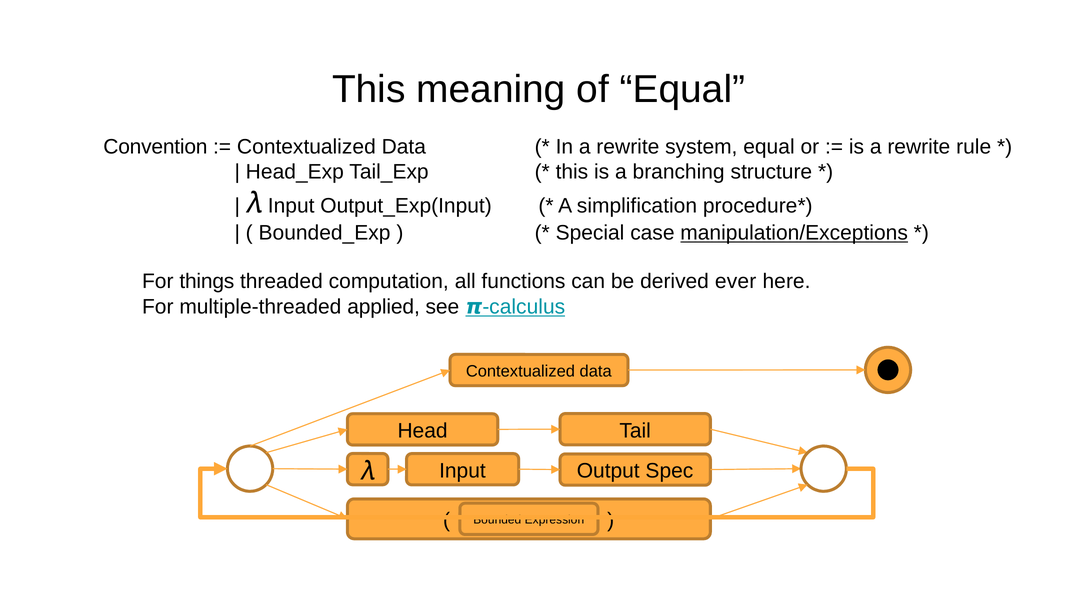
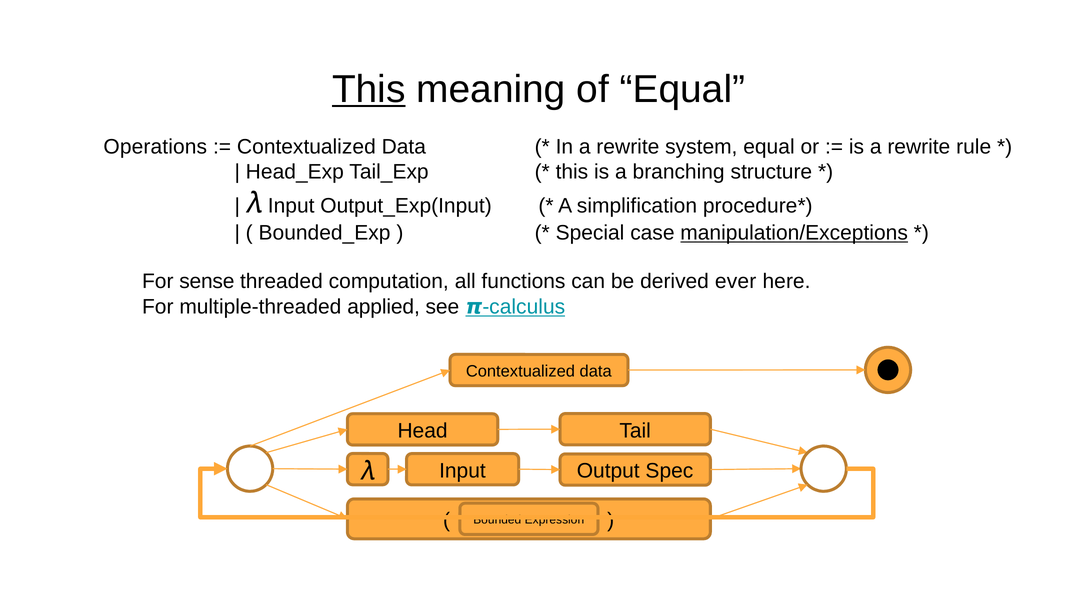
This underline: none -> present (369, 89)
Convention: Convention -> Operations (155, 147)
things: things -> sense (207, 282)
